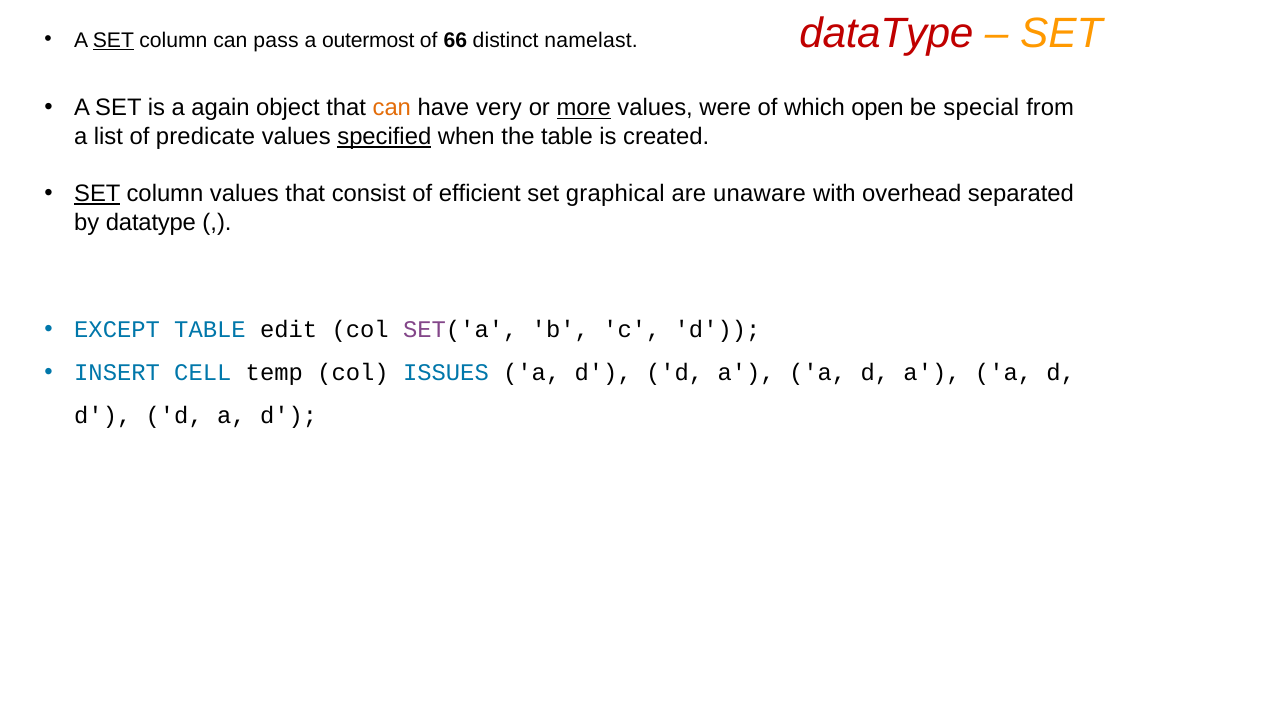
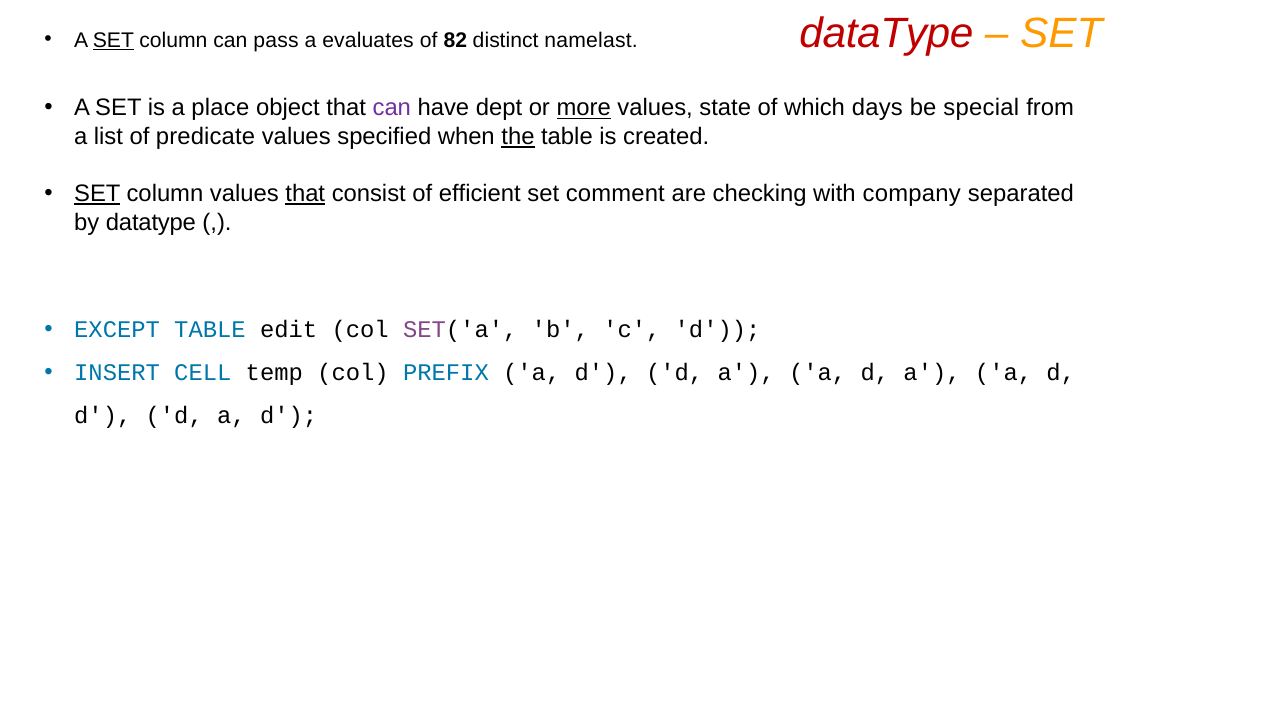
outermost: outermost -> evaluates (368, 40)
66: 66 -> 82 (455, 40)
again: again -> place (220, 108)
can colour: orange -> purple (392, 108)
very: very -> dept (499, 108)
were: were -> state (725, 108)
open: open -> days (877, 108)
specified underline: present -> none (384, 137)
the underline: none -> present (518, 137)
that underline: none -> present (305, 194)
graphical: graphical -> comment (615, 194)
unaware: unaware -> checking (760, 194)
overhead: overhead -> company (912, 194)
ISSUES: ISSUES -> PREFIX (446, 373)
